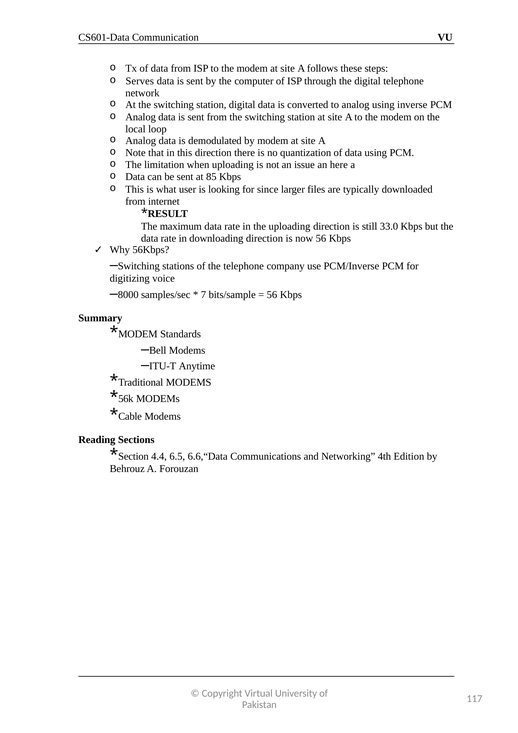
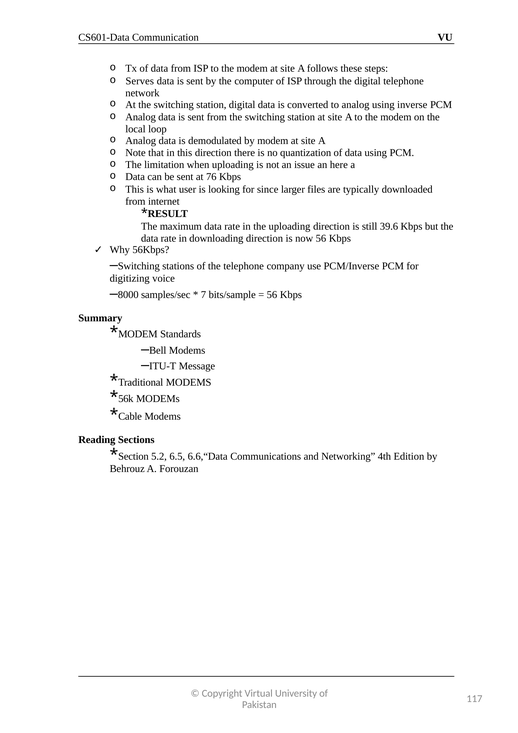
85: 85 -> 76 (211, 177)
33.0: 33.0 -> 39.6 (389, 227)
Anytime: Anytime -> Message (197, 366)
4.4: 4.4 -> 5.2 (159, 456)
